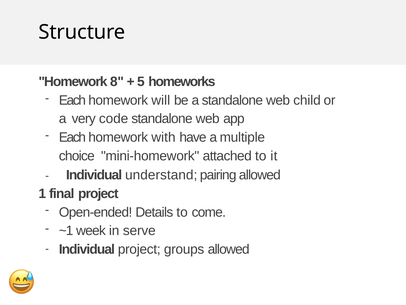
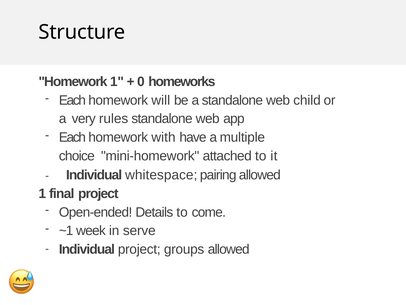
Homework 8: 8 -> 1 (117, 82)
5: 5 -> 0 (141, 82)
code: code -> rules (114, 119)
understand: understand -> whitespace (161, 175)
